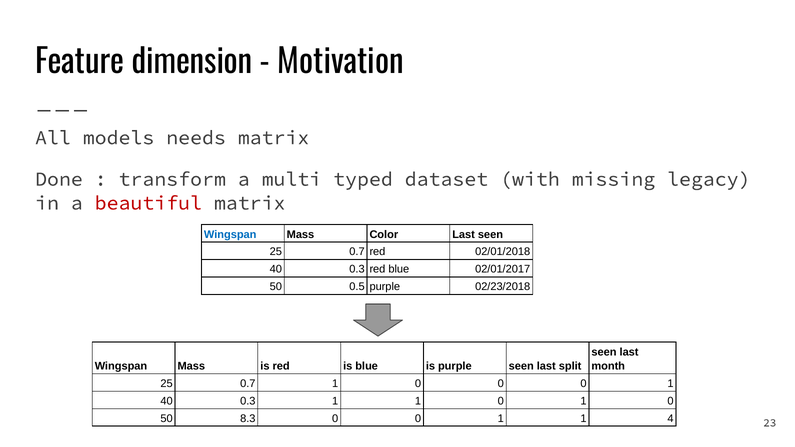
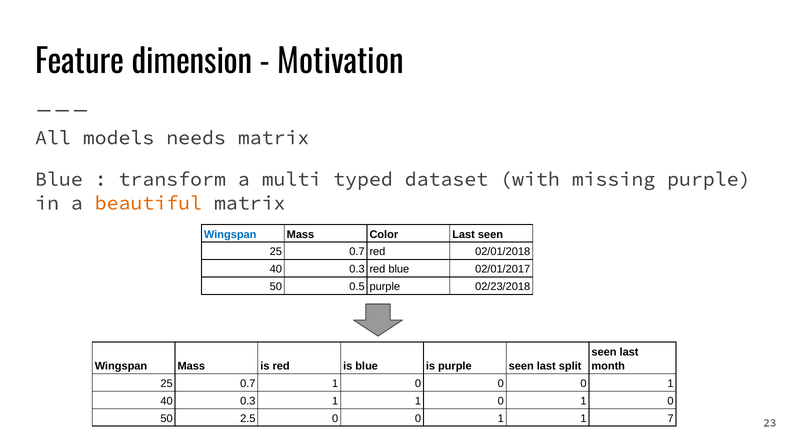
Done: Done -> Blue (59, 179)
missing legacy: legacy -> purple (709, 179)
beautiful colour: red -> orange (148, 203)
8.3: 8.3 -> 2.5 (248, 419)
4: 4 -> 7 (670, 419)
